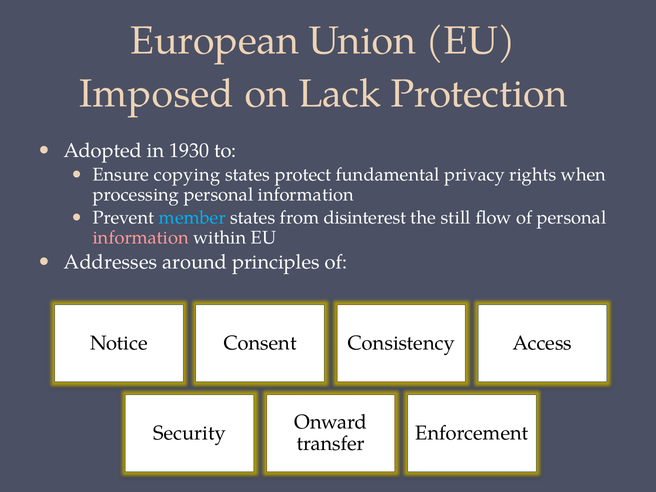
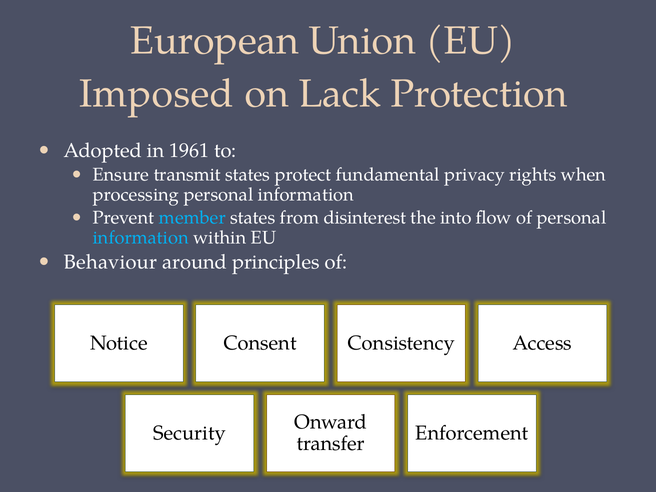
1930: 1930 -> 1961 (189, 151)
copying: copying -> transmit (187, 175)
still: still -> into (456, 218)
information colour: pink -> light blue (141, 238)
Addresses: Addresses -> Behaviour (111, 262)
